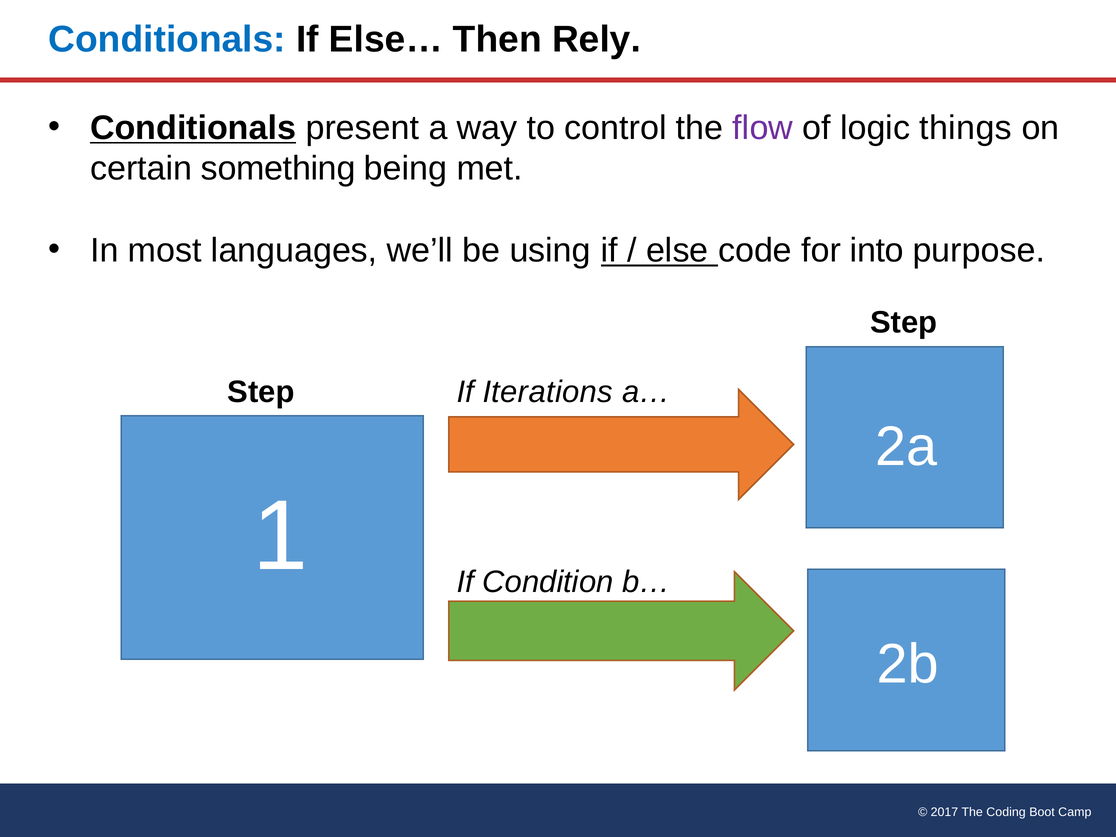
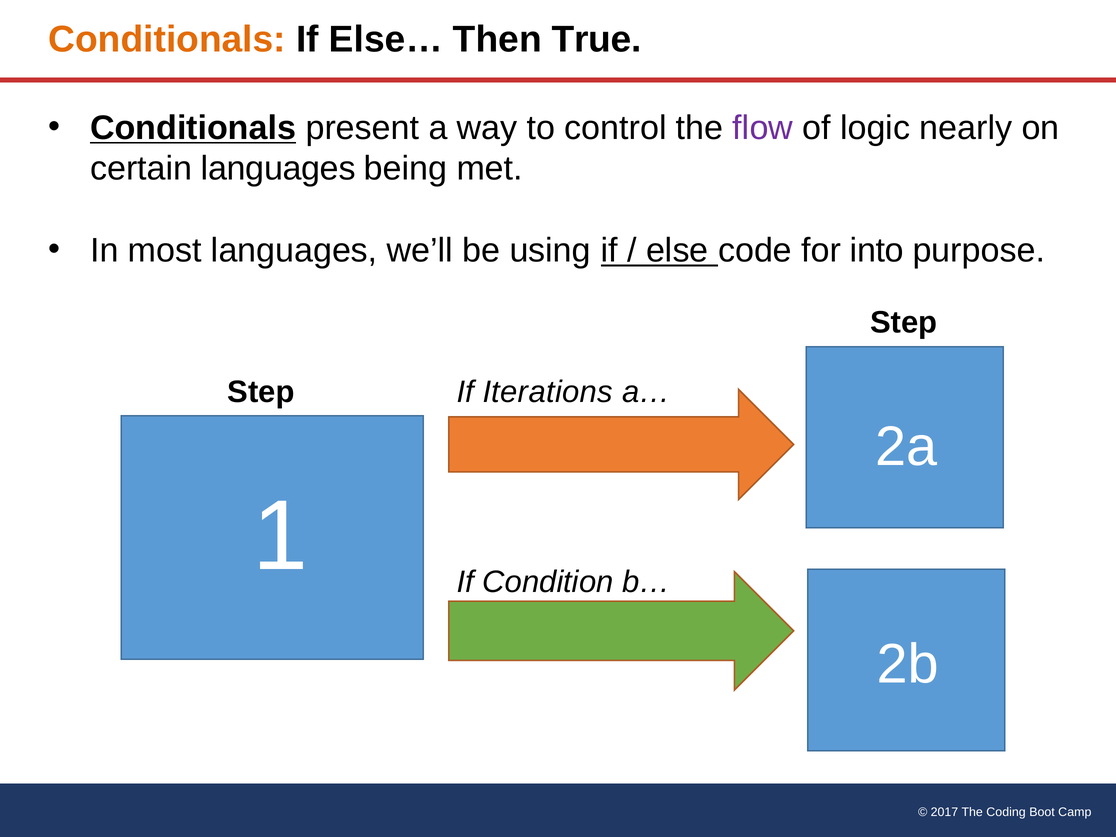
Conditionals colour: blue -> orange (167, 40)
Rely: Rely -> True (597, 40)
things: things -> nearly (966, 128)
certain something: something -> languages (278, 169)
